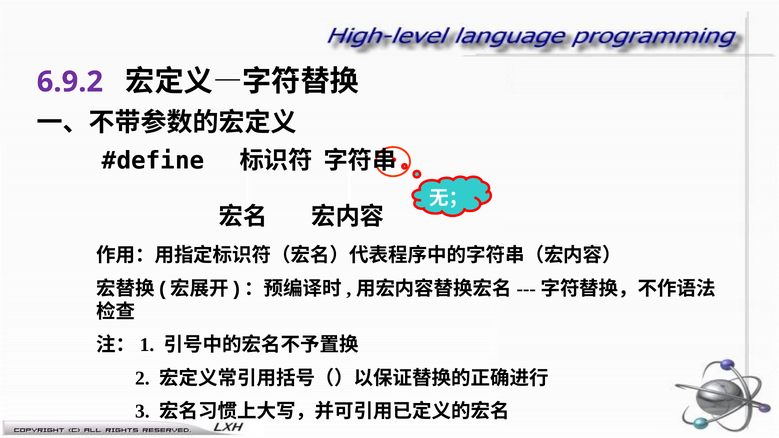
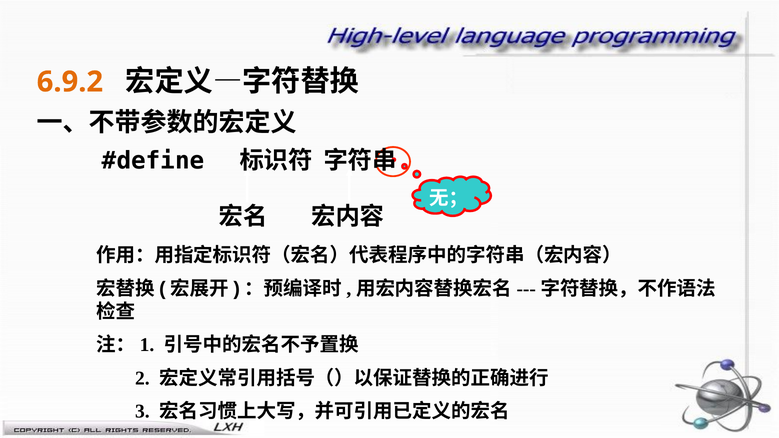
6.9.2 colour: purple -> orange (70, 82)
